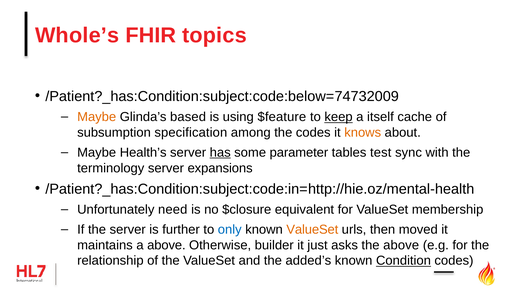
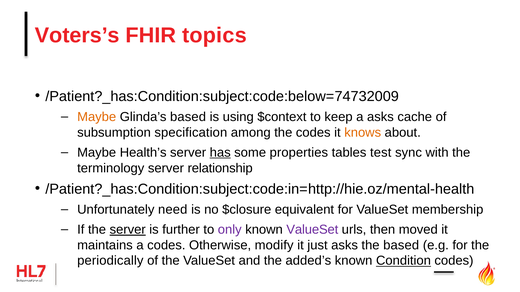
Whole’s: Whole’s -> Voters’s (77, 35)
$feature: $feature -> $context (282, 117)
keep underline: present -> none (339, 117)
a itself: itself -> asks (380, 117)
parameter: parameter -> properties (299, 153)
expansions: expansions -> relationship (220, 168)
server underline: none -> present (128, 230)
only colour: blue -> purple (230, 230)
ValueSet colour: orange -> purple (312, 230)
a above: above -> codes (166, 246)
builder: builder -> modify (274, 246)
the above: above -> based (401, 246)
relationship: relationship -> periodically (110, 261)
